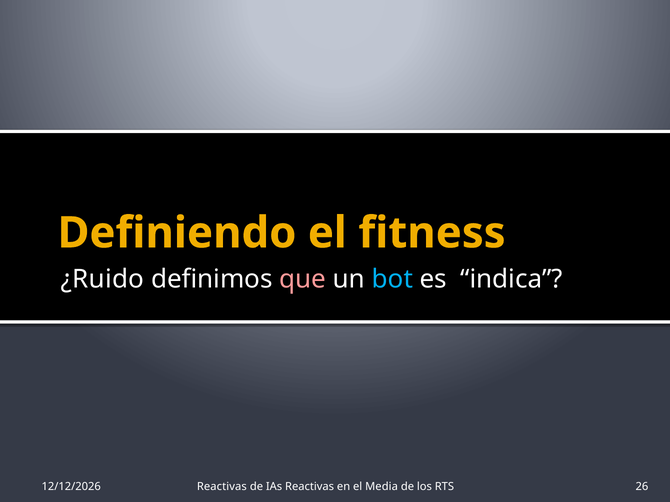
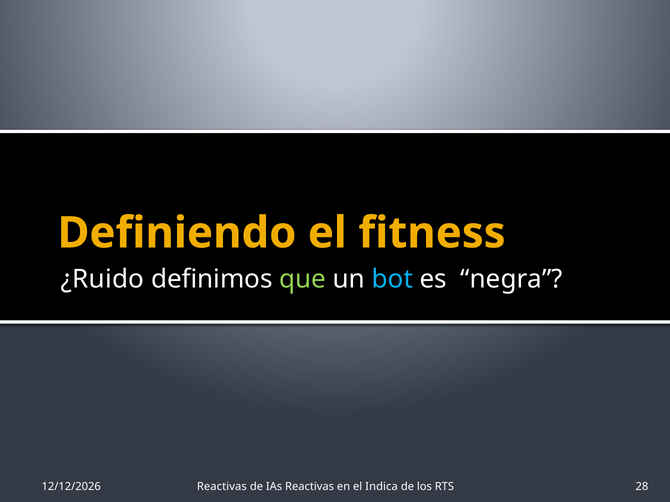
que colour: pink -> light green (303, 279)
indica: indica -> negra (511, 279)
Media: Media -> Indica (382, 487)
26: 26 -> 28 (642, 487)
